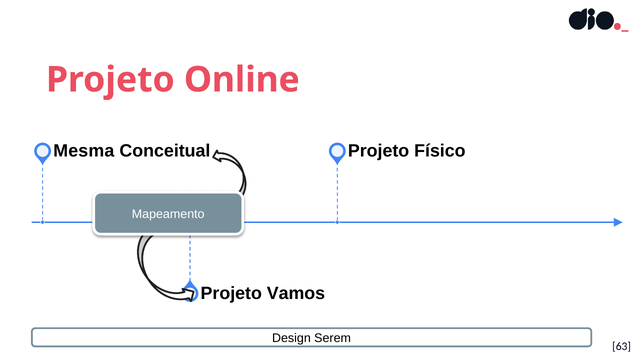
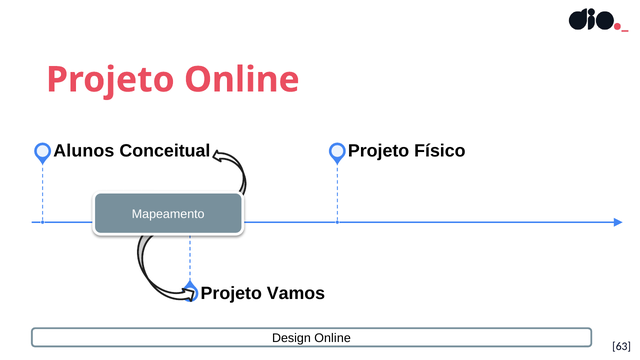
Mesma: Mesma -> Alunos (84, 151)
Design Serem: Serem -> Online (333, 338)
